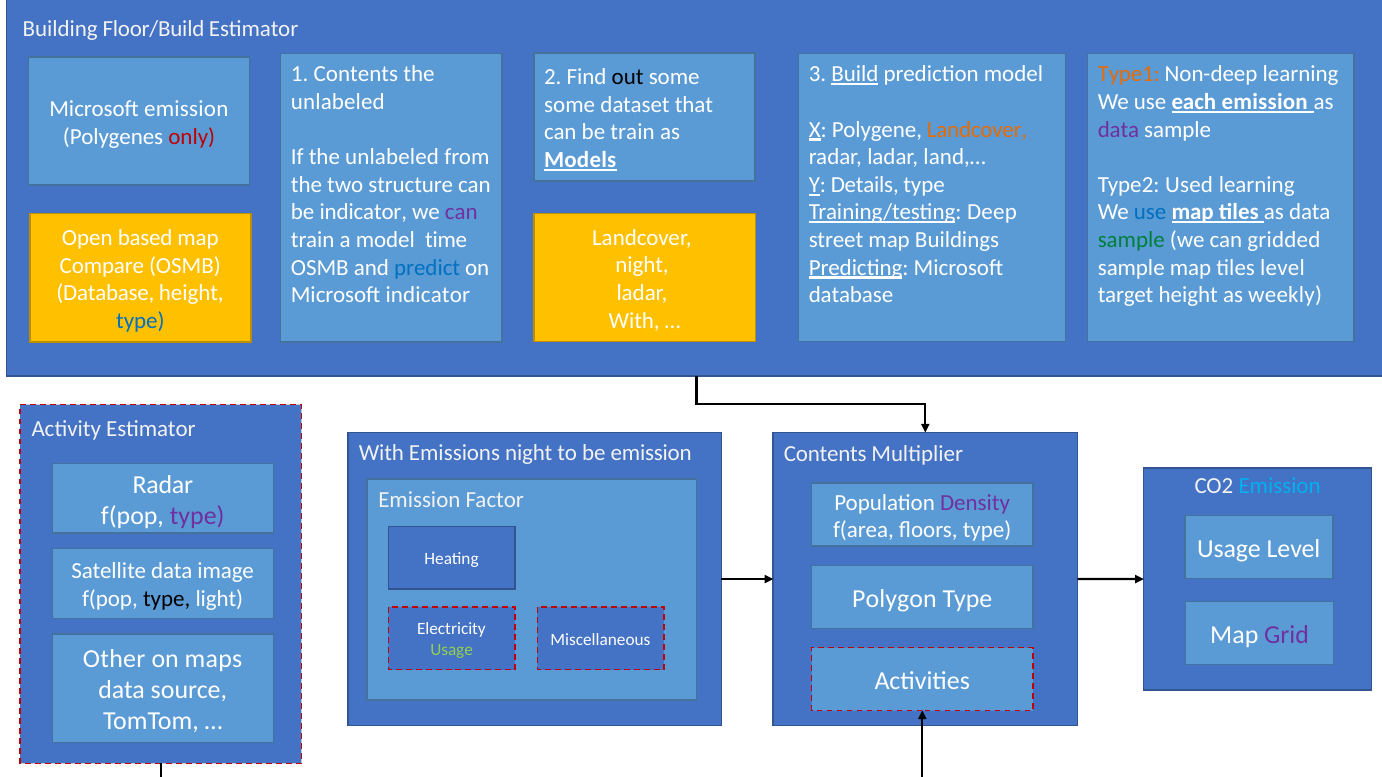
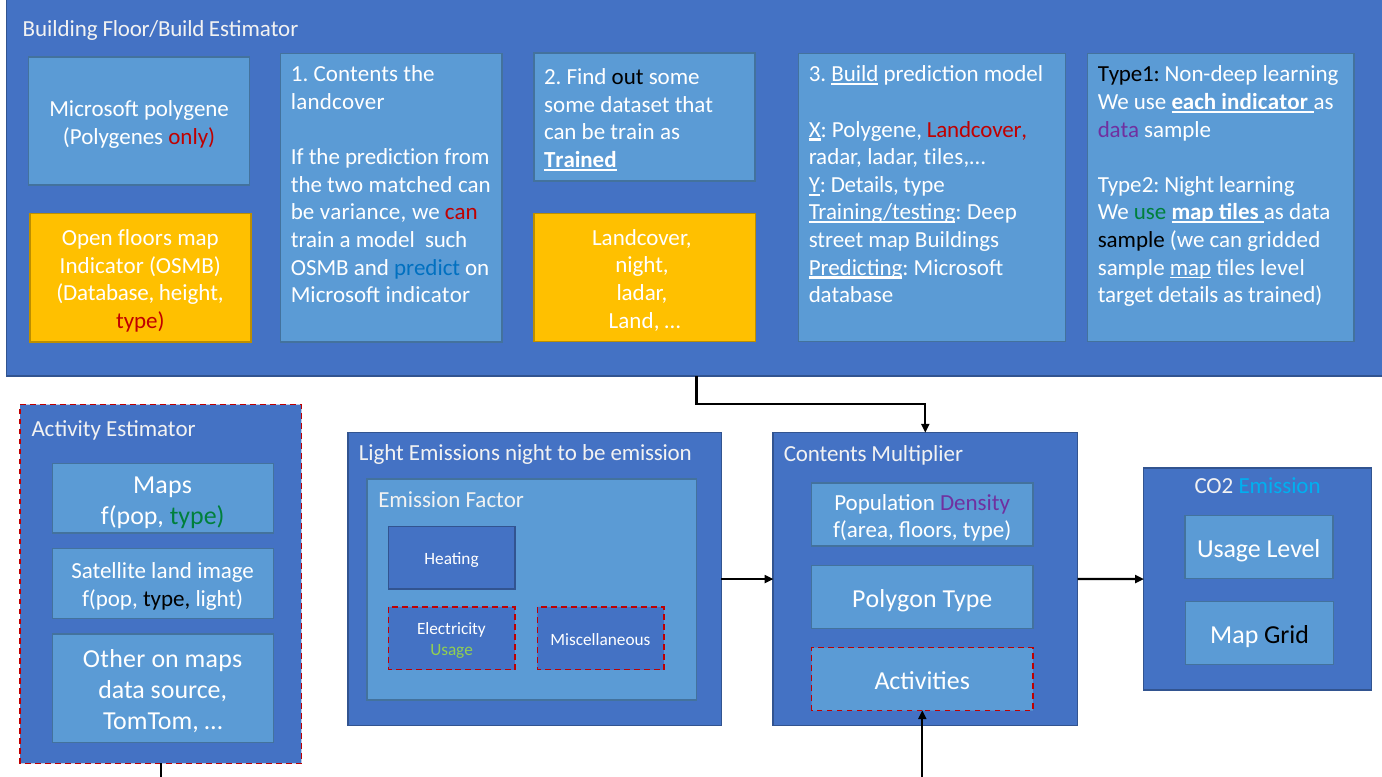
Type1 colour: orange -> black (1129, 74)
unlabeled: unlabeled -> landcover (338, 102)
each emission: emission -> indicator (1265, 102)
Microsoft emission: emission -> polygene (186, 109)
Landcover colour: orange -> red (977, 130)
If the unlabeled: unlabeled -> prediction (392, 157)
land,…: land,… -> tiles,… (955, 157)
Models: Models -> Trained (580, 160)
structure: structure -> matched (411, 185)
Type2 Used: Used -> Night (1189, 185)
be indicator: indicator -> variance (363, 212)
can colour: purple -> red (461, 212)
use colour: blue -> green (1150, 212)
Open based: based -> floors (145, 238)
time: time -> such (446, 240)
sample colour: green -> black (1131, 240)
Compare: Compare -> Indicator (102, 266)
map underline: none -> present (1191, 268)
target height: height -> details (1188, 295)
weekly: weekly -> trained (1285, 295)
With: With -> Land (634, 321)
type colour: blue -> red (140, 321)
With: With -> Light (381, 453)
Radar: Radar -> Maps (163, 485)
type colour: purple -> green (197, 516)
Satellite data: data -> land (172, 572)
Grid colour: purple -> black (1287, 635)
